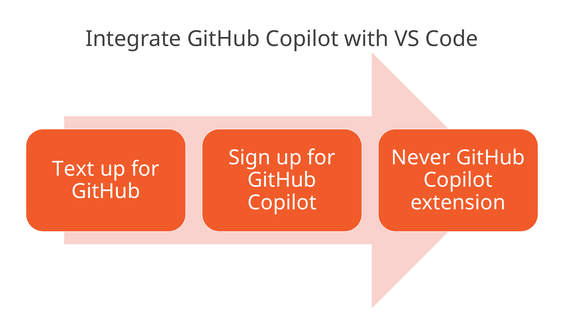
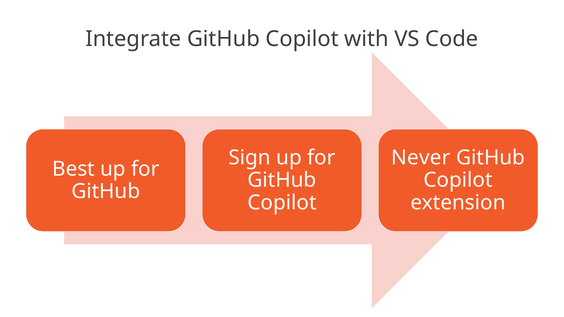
Text: Text -> Best (73, 169)
